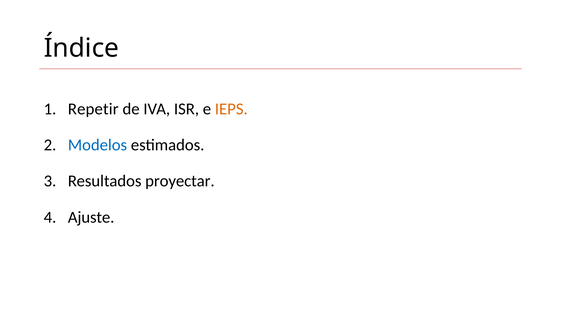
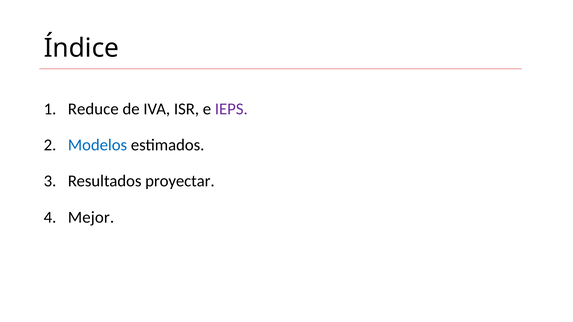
Repetir: Repetir -> Reduce (93, 109)
IEPS colour: orange -> purple (231, 109)
Ajuste: Ajuste -> Mejor (91, 217)
